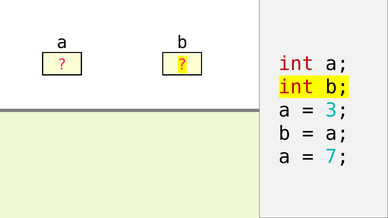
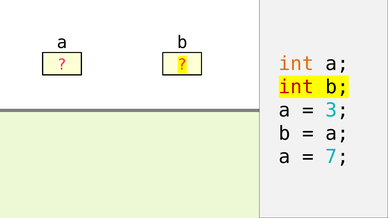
int colour: red -> orange (296, 64)
